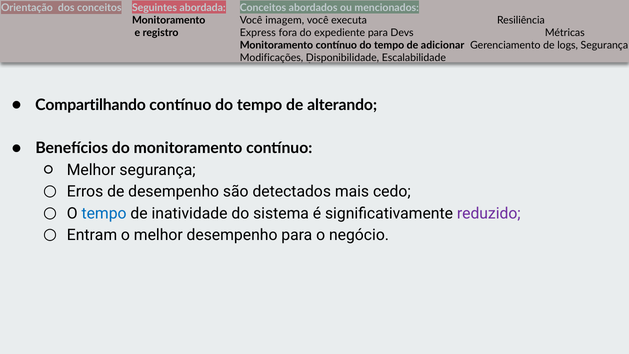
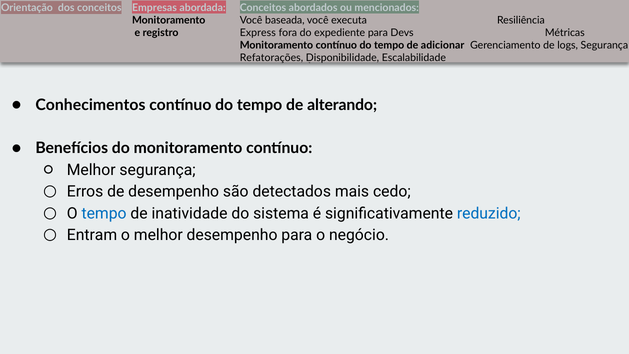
Seguintes: Seguintes -> Empresas (154, 8)
imagem: imagem -> baseada (285, 20)
Modificações: Modificações -> Refatorações (271, 58)
Compartilhando: Compartilhando -> Conhecimentos (90, 105)
reduzido colour: purple -> blue (489, 213)
